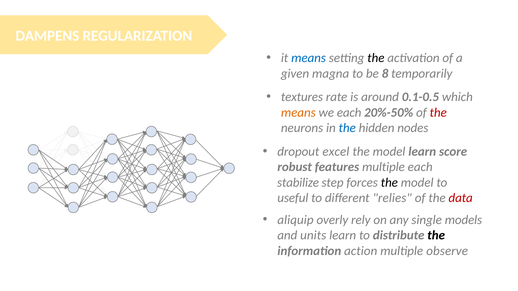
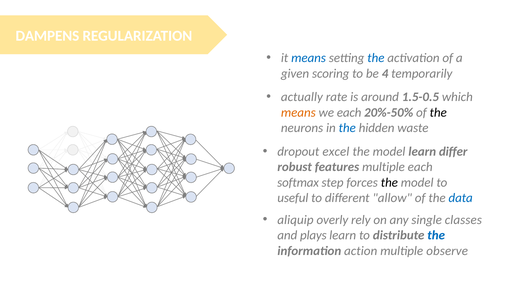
the colour: black -> blue (376, 58)
magna: magna -> scoring (331, 74)
8: 8 -> 4 (385, 74)
textures: textures -> actually (302, 97)
0.1-0.5: 0.1-0.5 -> 1.5-0.5 (420, 97)
the colour: red -> black (438, 113)
nodes: nodes -> waste (413, 128)
score: score -> differ (453, 152)
stabilize: stabilize -> softmax (298, 183)
relies: relies -> allow (392, 198)
data colour: red -> blue (461, 198)
models: models -> classes (463, 220)
units: units -> plays (313, 236)
the colour: black -> blue (436, 236)
